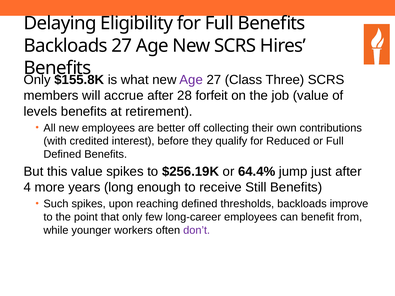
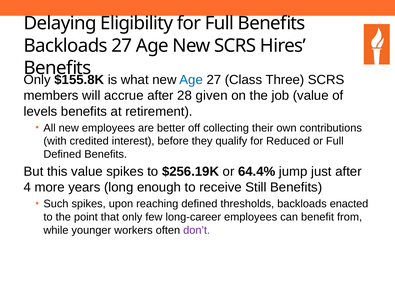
Age colour: purple -> blue (191, 80)
forfeit: forfeit -> given (212, 96)
improve: improve -> enacted (349, 204)
